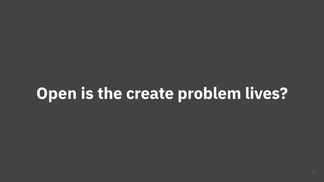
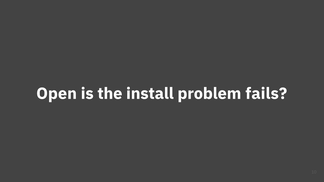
create: create -> install (150, 94)
lives: lives -> fails (266, 94)
